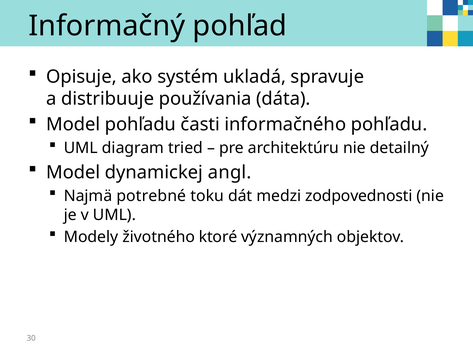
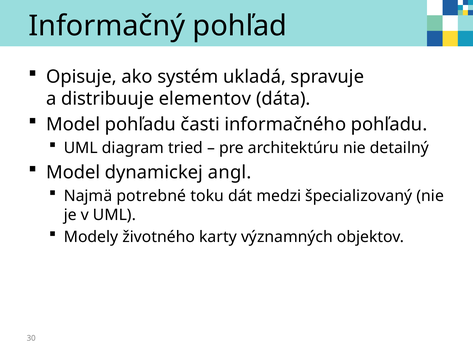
používania: používania -> elementov (205, 99)
zodpovednosti: zodpovednosti -> špecializovaný (359, 196)
ktoré: ktoré -> karty (218, 237)
